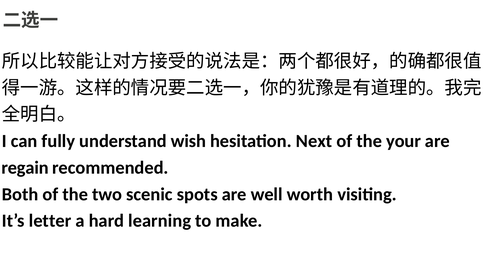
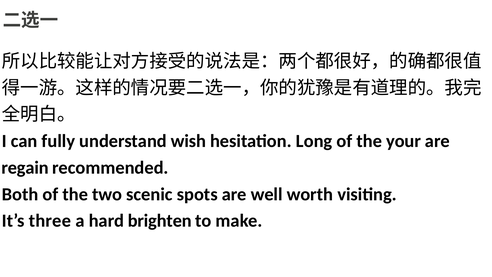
Next: Next -> Long (314, 141)
letter: letter -> three (50, 221)
learning: learning -> brighten (160, 221)
